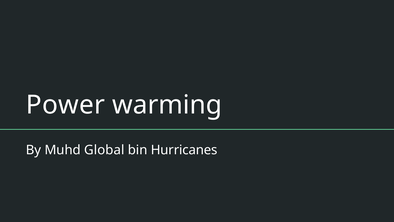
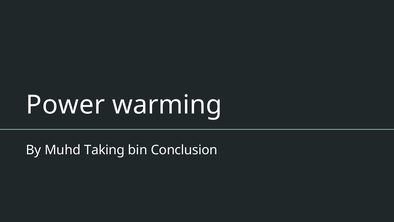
Global: Global -> Taking (104, 150)
Hurricanes: Hurricanes -> Conclusion (184, 150)
